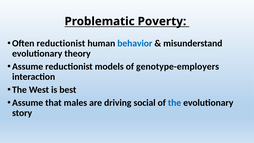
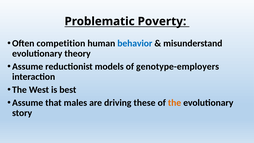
Often reductionist: reductionist -> competition (61, 43)
social: social -> these (145, 103)
the colour: blue -> orange (175, 103)
